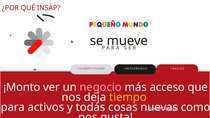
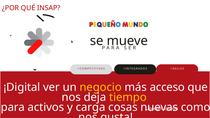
¡Monto: ¡Monto -> ¡Digital (22, 87)
negocio colour: pink -> yellow (101, 87)
todas: todas -> carga (91, 107)
